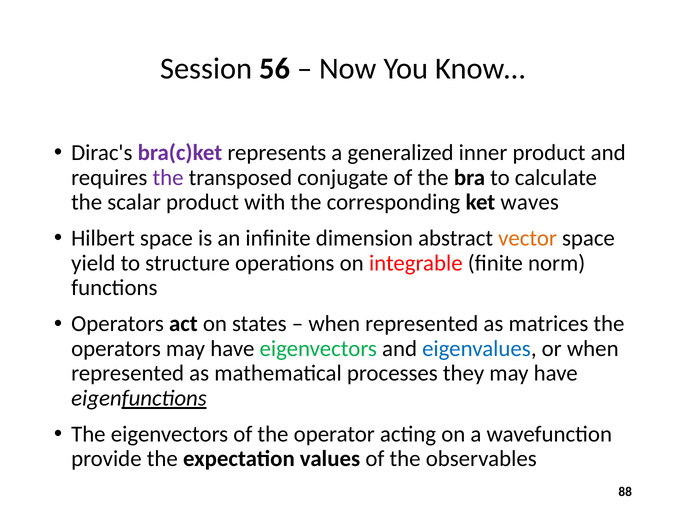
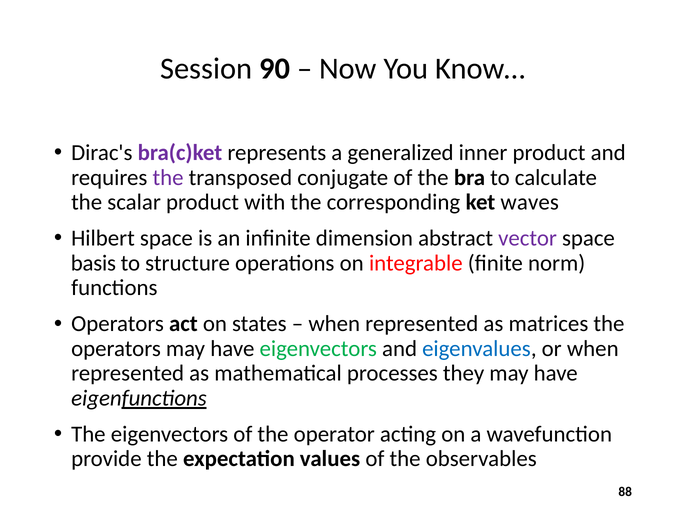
56: 56 -> 90 (275, 69)
vector colour: orange -> purple (528, 238)
yield: yield -> basis (93, 263)
